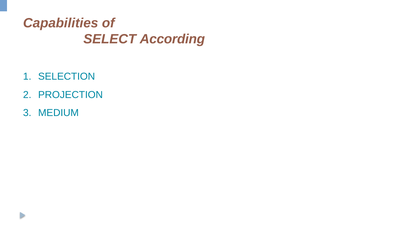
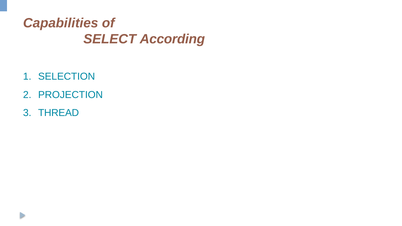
MEDIUM: MEDIUM -> THREAD (59, 113)
